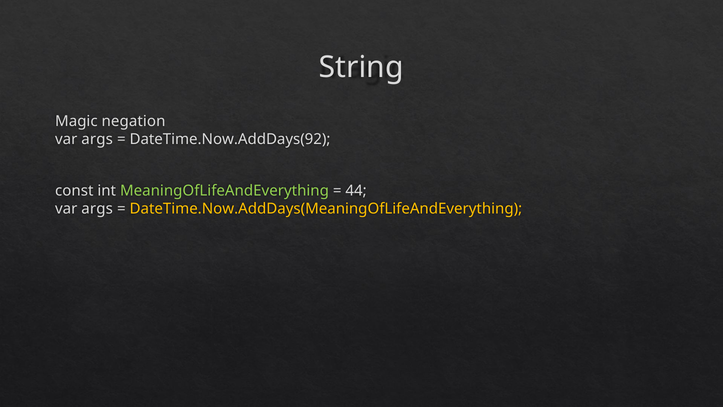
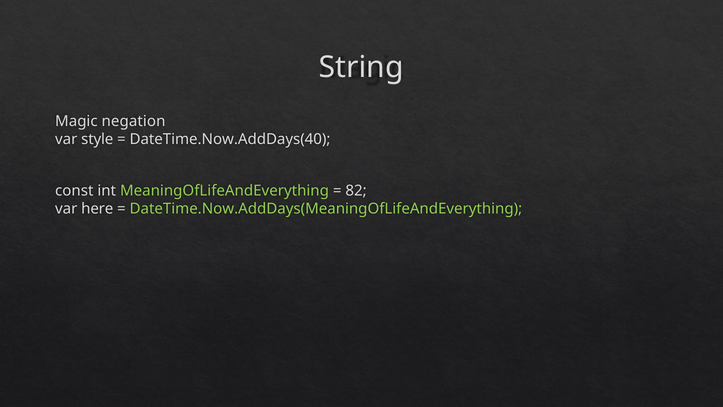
args: args -> style (97, 139)
DateTime.Now.AddDays(92: DateTime.Now.AddDays(92 -> DateTime.Now.AddDays(40 (230, 139)
44: 44 -> 82 (356, 190)
args: args -> here (97, 209)
DateTime.Now.AddDays(MeaningOfLifeAndEverything colour: yellow -> light green (326, 209)
